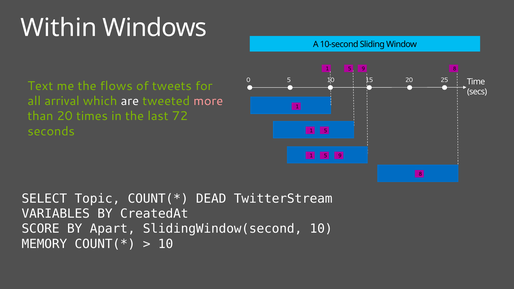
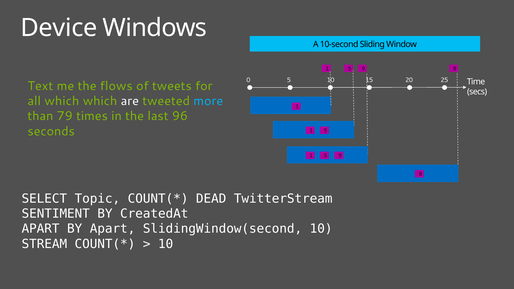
Within: Within -> Device (59, 28)
all arrival: arrival -> which (62, 101)
more colour: pink -> light blue (208, 101)
than 20: 20 -> 79 (65, 116)
72: 72 -> 96 (180, 116)
VARIABLES: VARIABLES -> SENTIMENT (56, 214)
SCORE: SCORE -> APART (41, 229)
MEMORY: MEMORY -> STREAM (44, 244)
